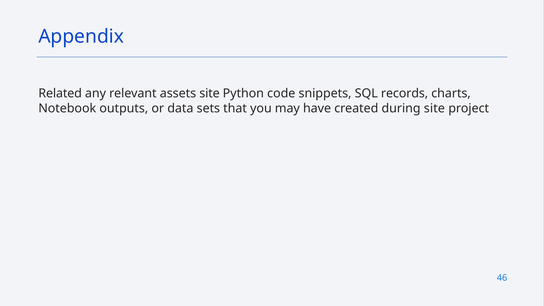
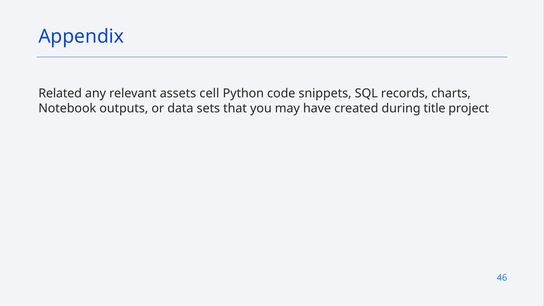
assets site: site -> cell (209, 93)
during site: site -> title (435, 108)
